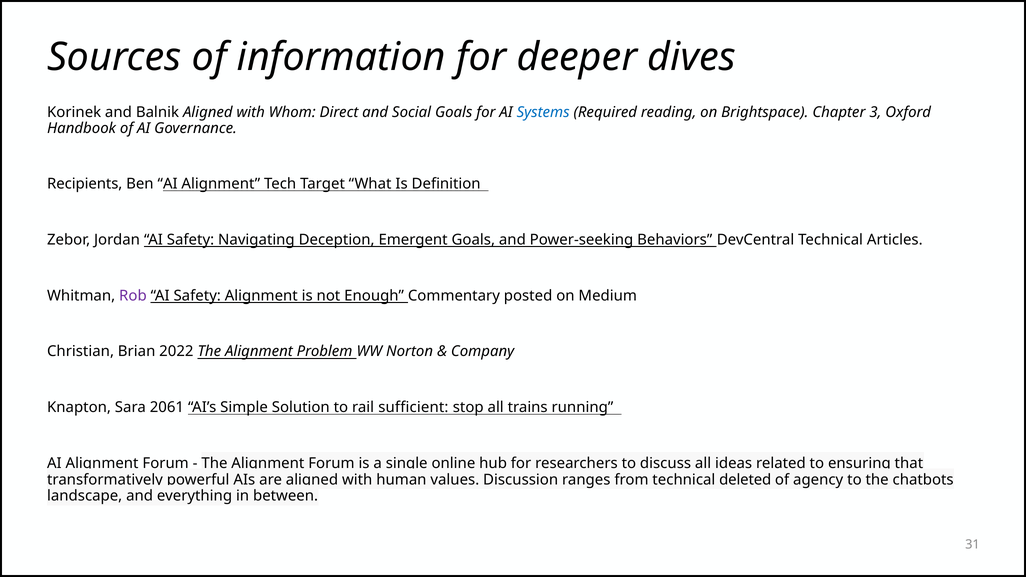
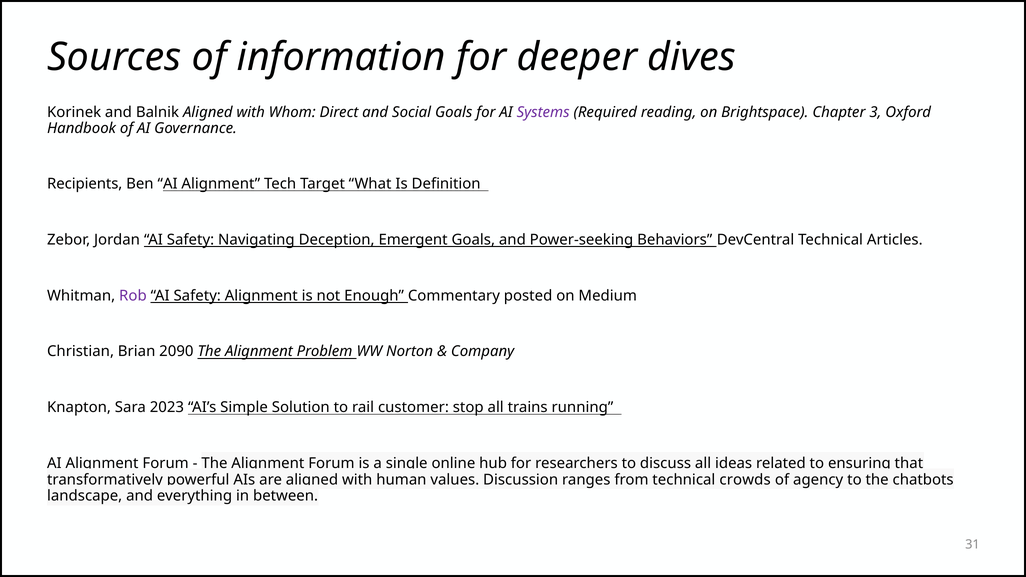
Systems colour: blue -> purple (543, 112)
2022: 2022 -> 2090 (176, 352)
2061: 2061 -> 2023 (167, 407)
sufficient: sufficient -> customer (413, 407)
deleted: deleted -> crowds (745, 480)
